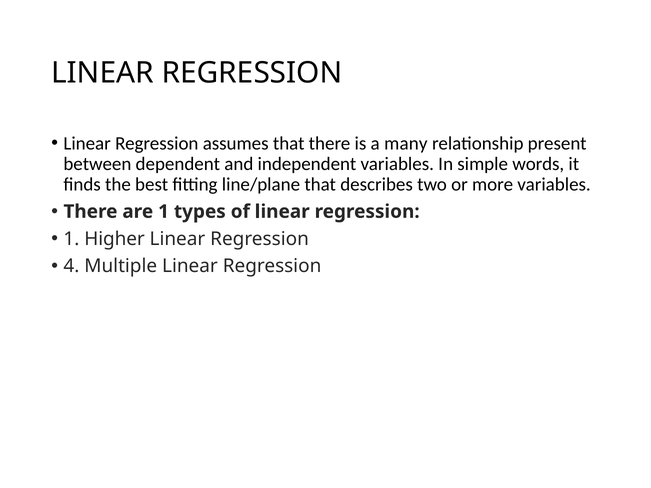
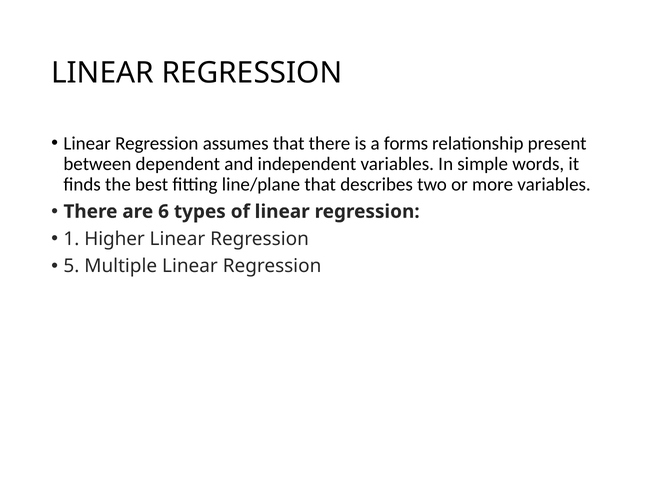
many: many -> forms (406, 143)
are 1: 1 -> 6 (164, 212)
4: 4 -> 5 (71, 266)
